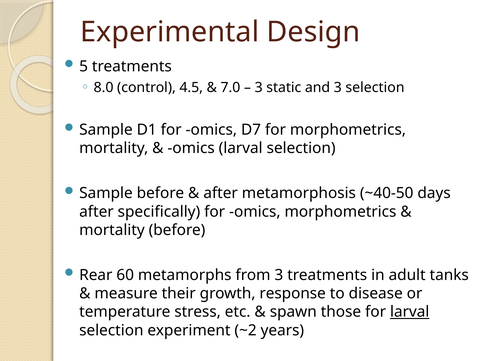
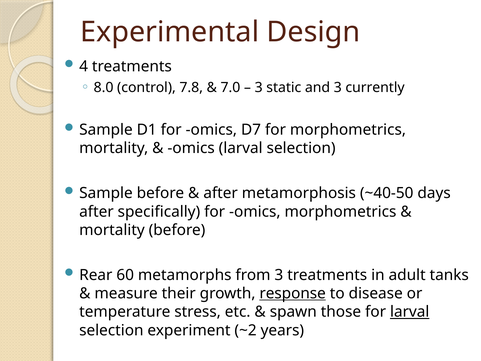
5: 5 -> 4 (84, 66)
4.5: 4.5 -> 7.8 (191, 87)
3 selection: selection -> currently (375, 87)
response underline: none -> present (293, 293)
